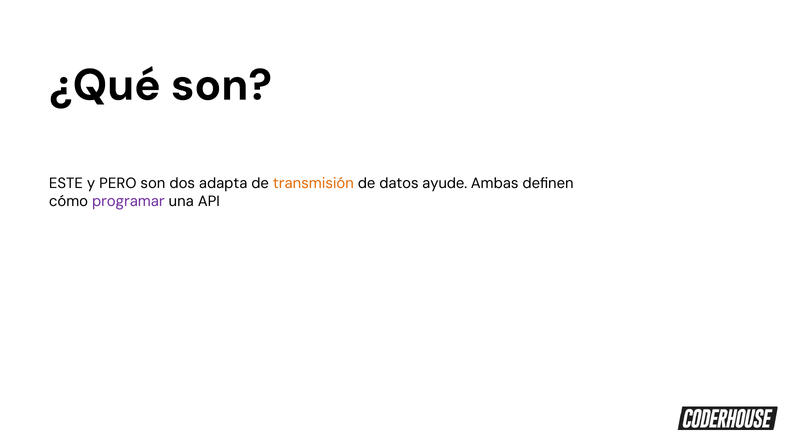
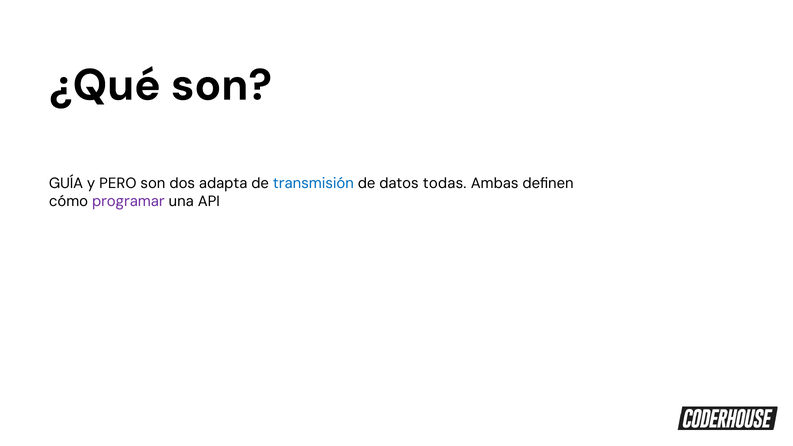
ESTE: ESTE -> GUÍA (66, 183)
transmisión colour: orange -> blue (313, 183)
ayude: ayude -> todas (445, 183)
